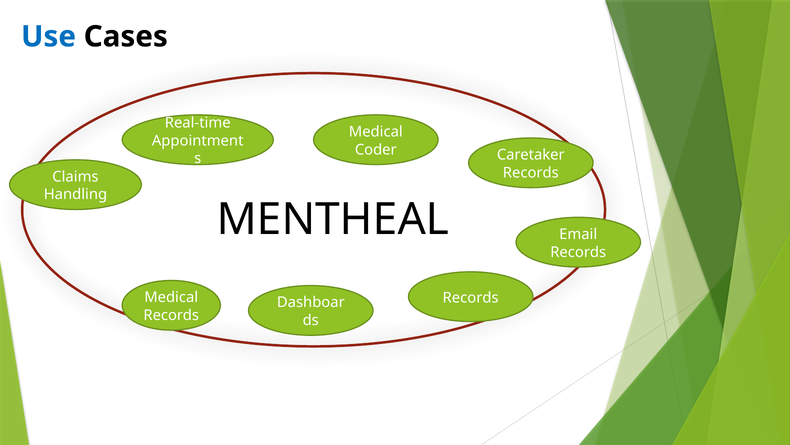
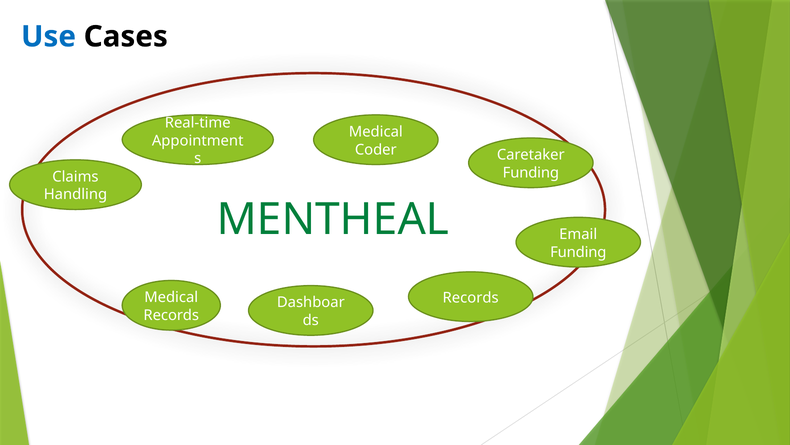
Records: Records -> Funding (531, 172)
MENTHEAL colour: black -> green (333, 219)
Records: Records -> Funding (578, 252)
